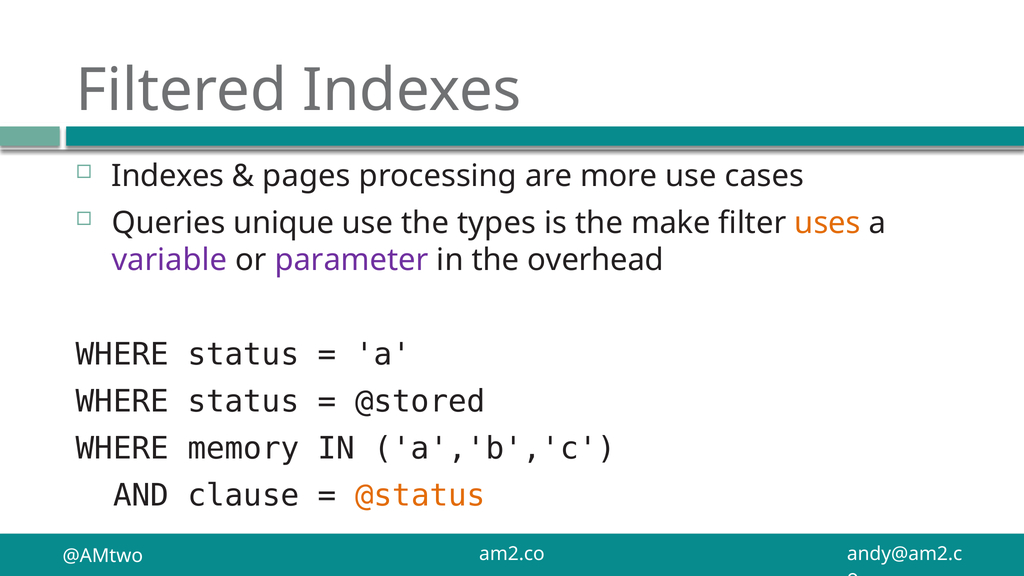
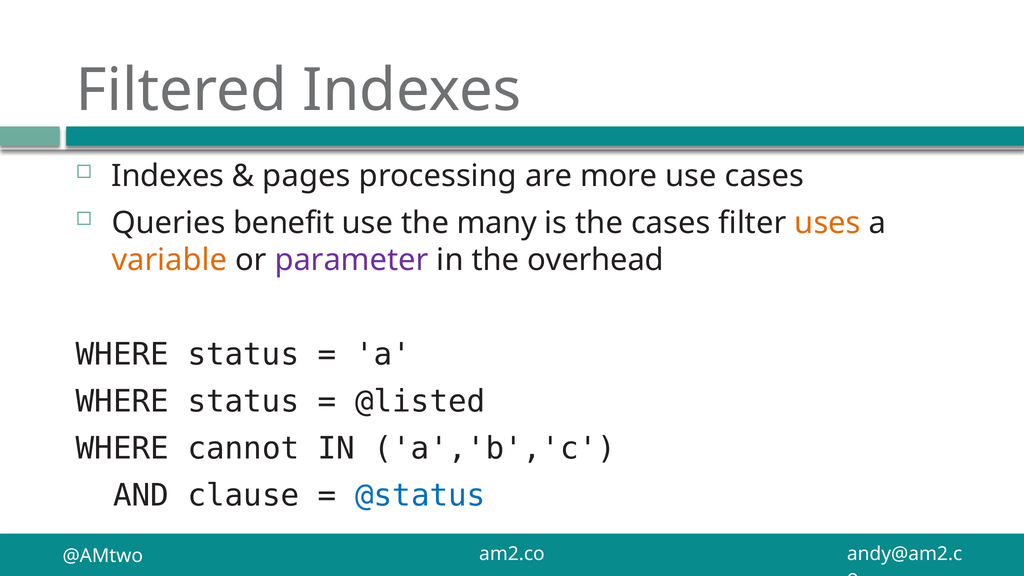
unique: unique -> benefit (284, 223)
types: types -> many (497, 223)
the make: make -> cases (671, 223)
variable colour: purple -> orange (169, 260)
@stored: @stored -> @listed (420, 401)
memory: memory -> cannot (243, 448)
@status colour: orange -> blue (420, 496)
